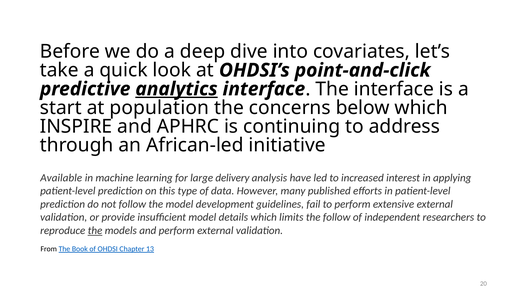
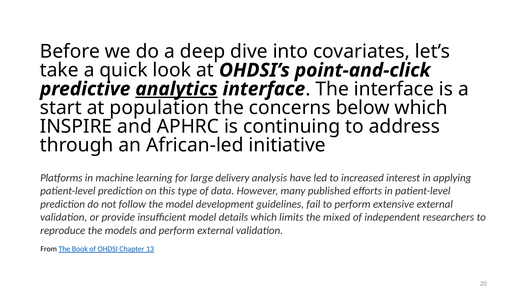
Available: Available -> Platforms (61, 177)
the follow: follow -> mixed (337, 217)
the underline: present -> none (95, 230)
